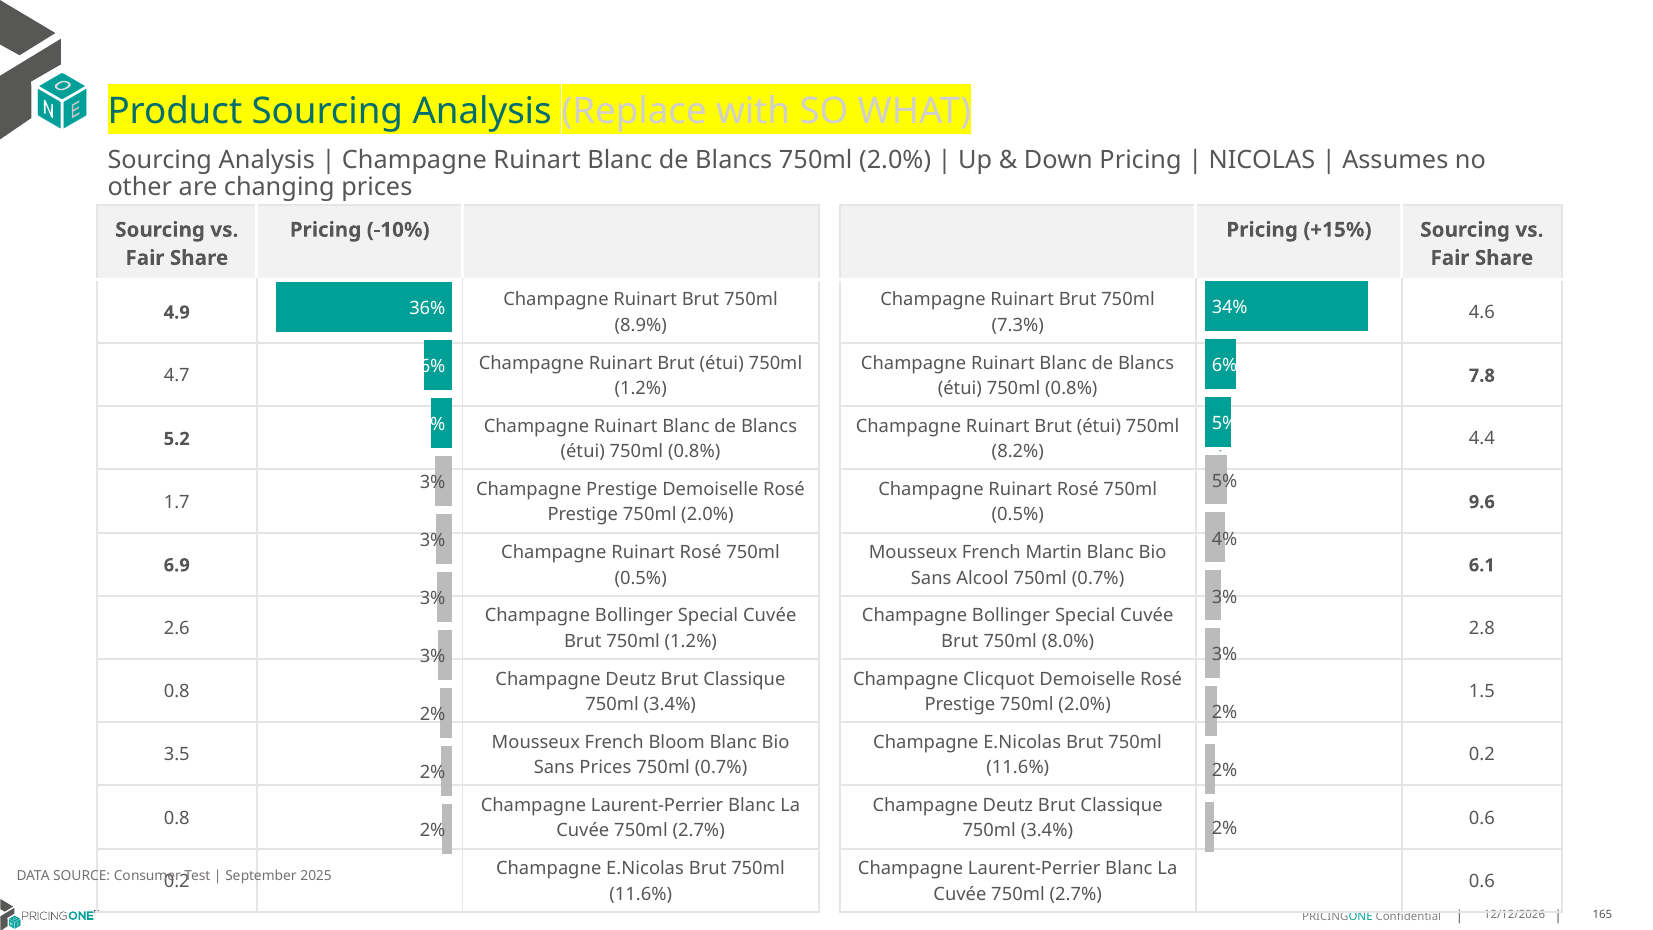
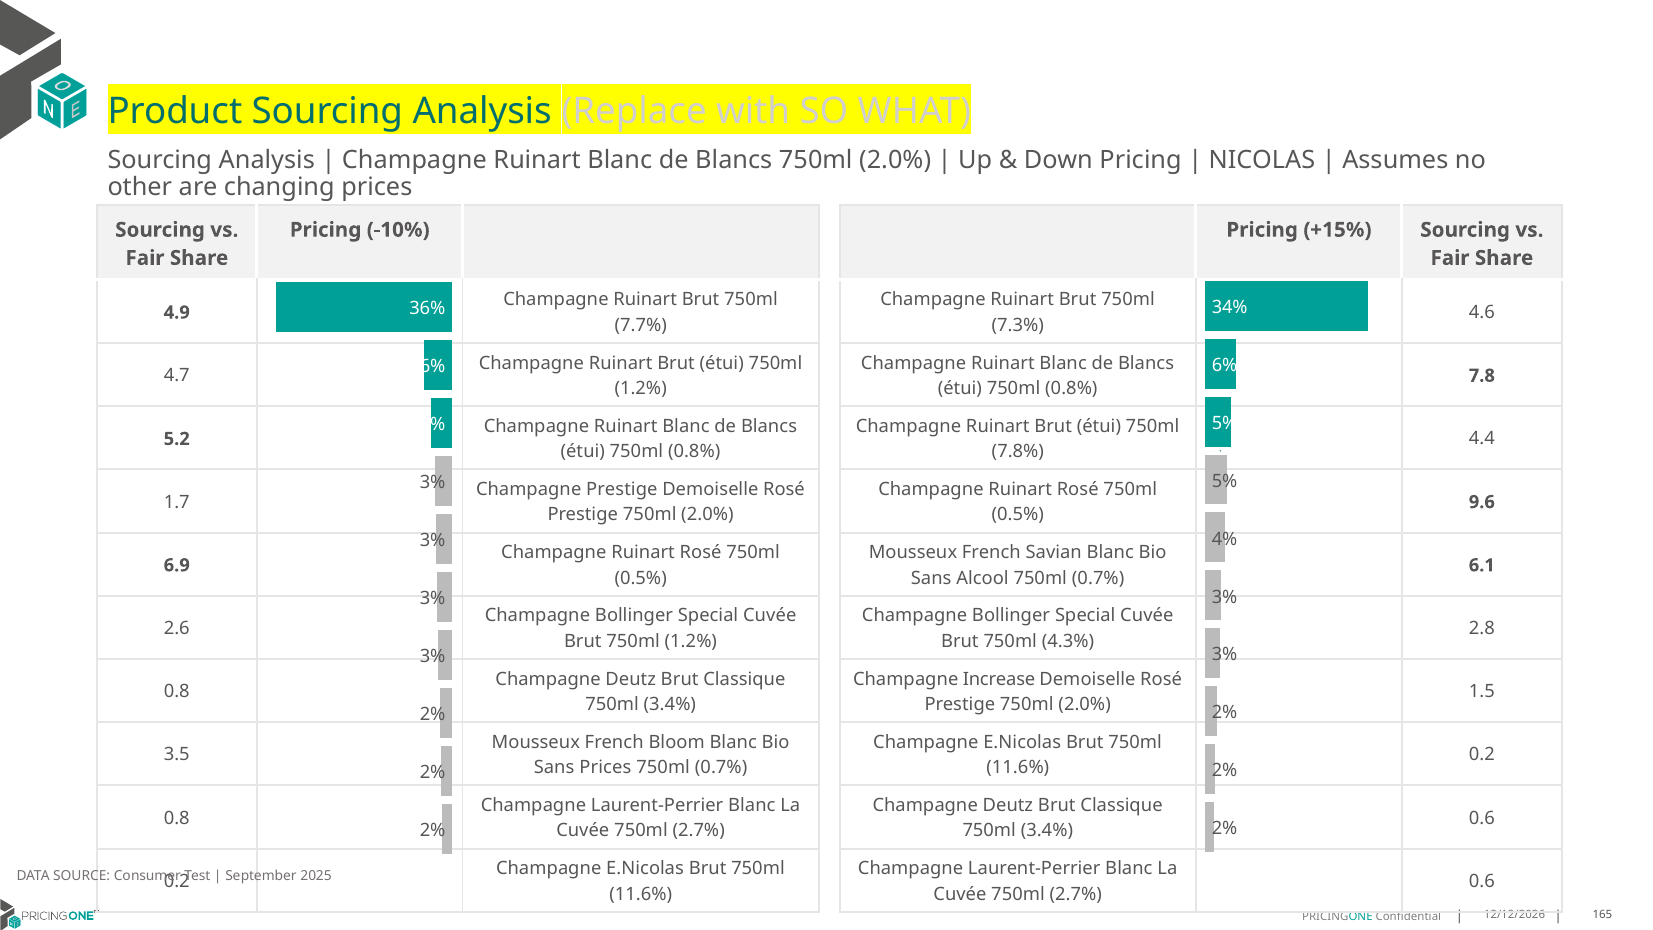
8.9%: 8.9% -> 7.7% (641, 325)
8.2%: 8.2% -> 7.8% (1018, 452)
Martin: Martin -> Savian (1054, 553)
8.0%: 8.0% -> 4.3% (1068, 641)
Clicquot: Clicquot -> Increase (999, 679)
